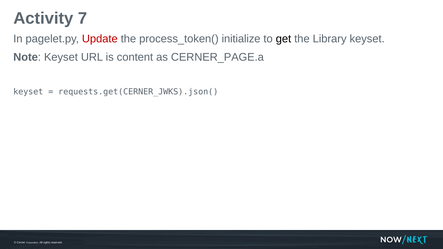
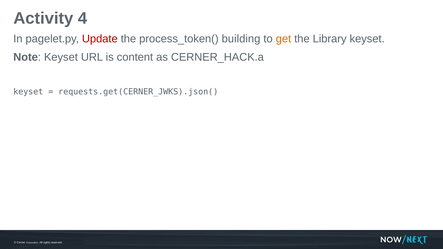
7: 7 -> 4 (83, 18)
initialize: initialize -> building (241, 39)
get colour: black -> orange (283, 39)
CERNER_PAGE.a: CERNER_PAGE.a -> CERNER_HACK.a (217, 57)
